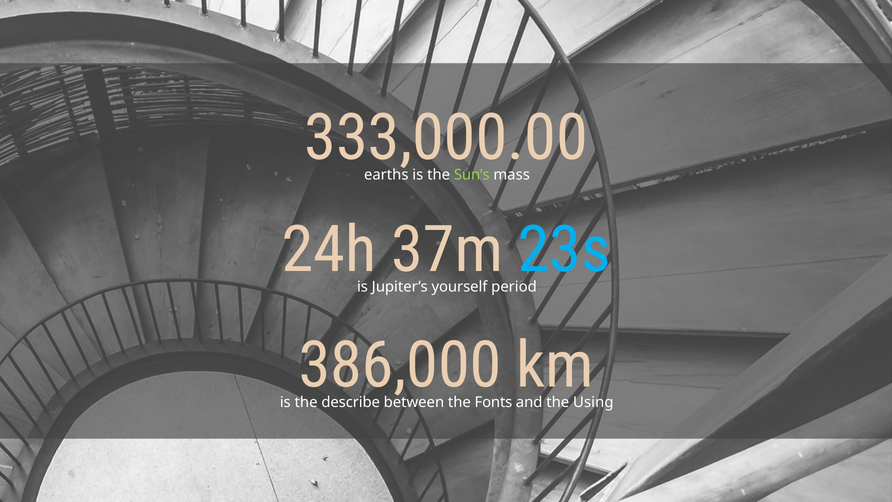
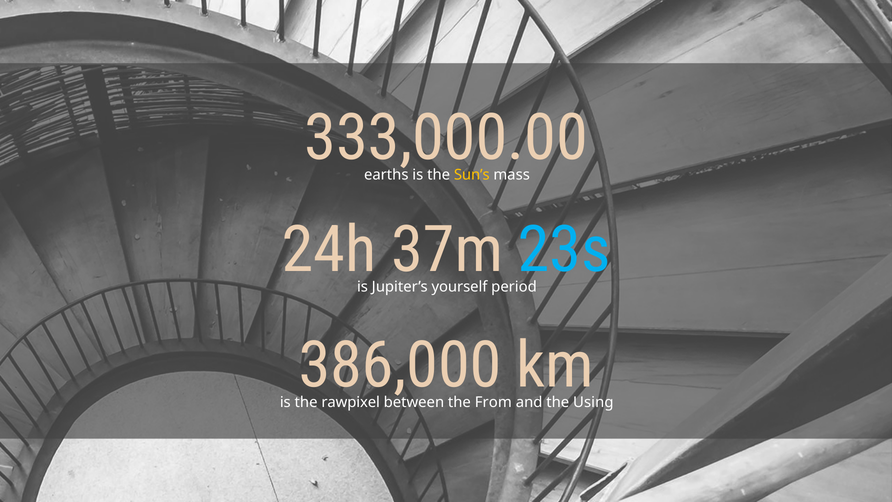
Sun’s colour: light green -> yellow (472, 175)
describe: describe -> rawpixel (351, 402)
Fonts: Fonts -> From (493, 402)
